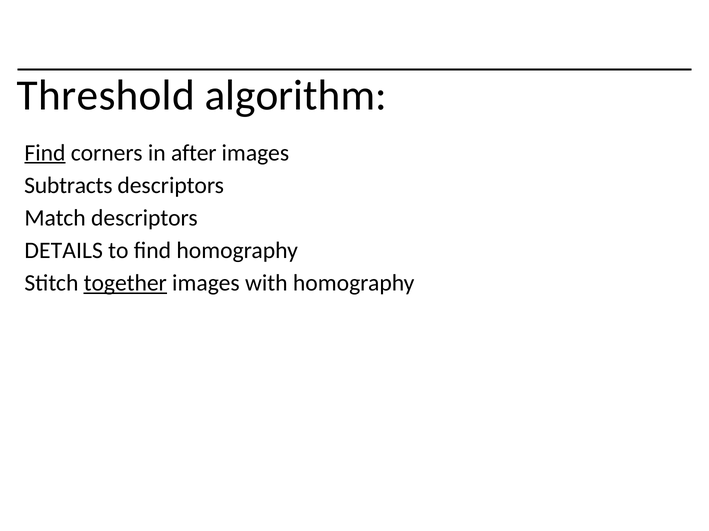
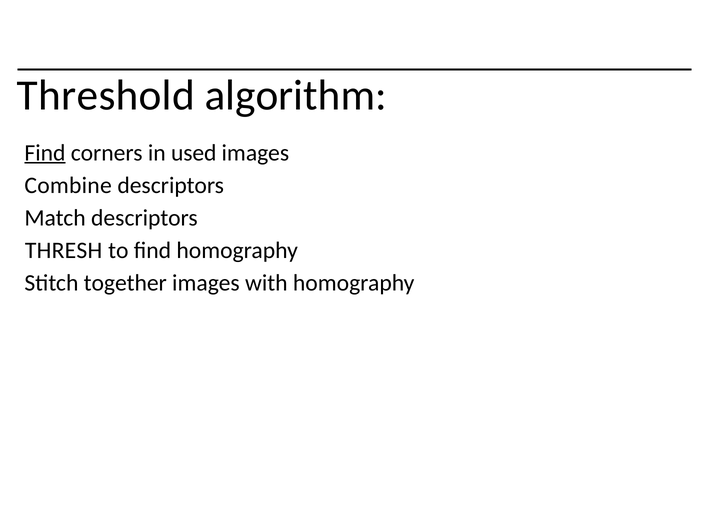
after: after -> used (194, 153)
Subtracts: Subtracts -> Combine (68, 186)
DETAILS: DETAILS -> THRESH (64, 251)
together underline: present -> none (125, 283)
